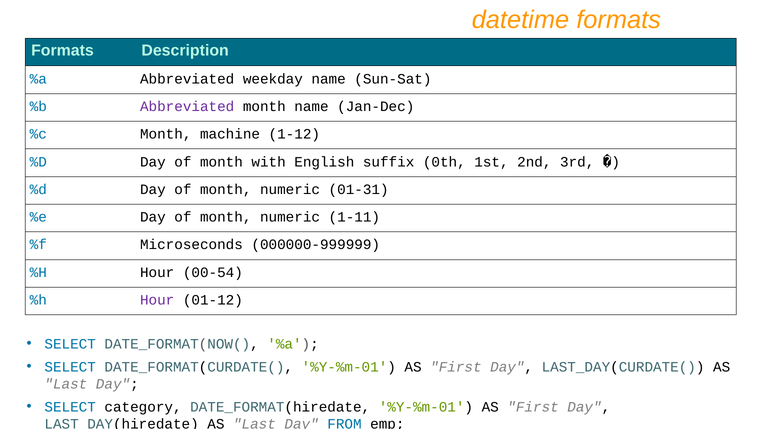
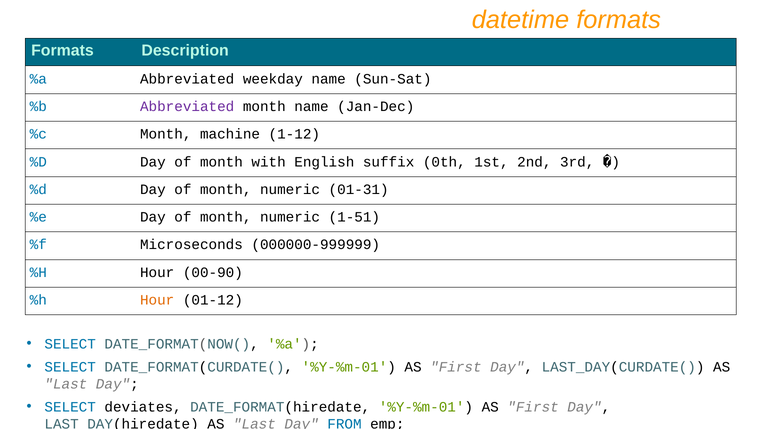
1-11: 1-11 -> 1-51 (354, 217)
00-54: 00-54 -> 00-90 (213, 272)
Hour colour: purple -> orange (157, 300)
category: category -> deviates (143, 407)
